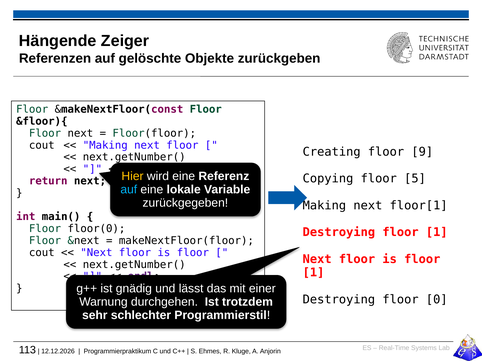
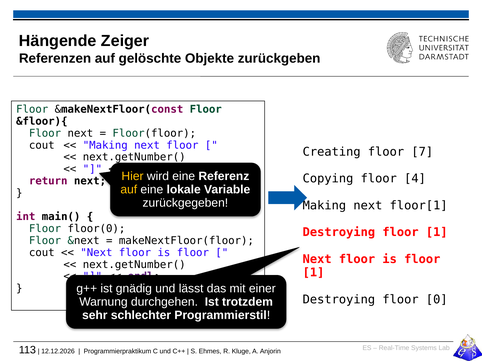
9: 9 -> 7 (422, 152)
5: 5 -> 4 (415, 179)
auf colour: light blue -> yellow (129, 190)
